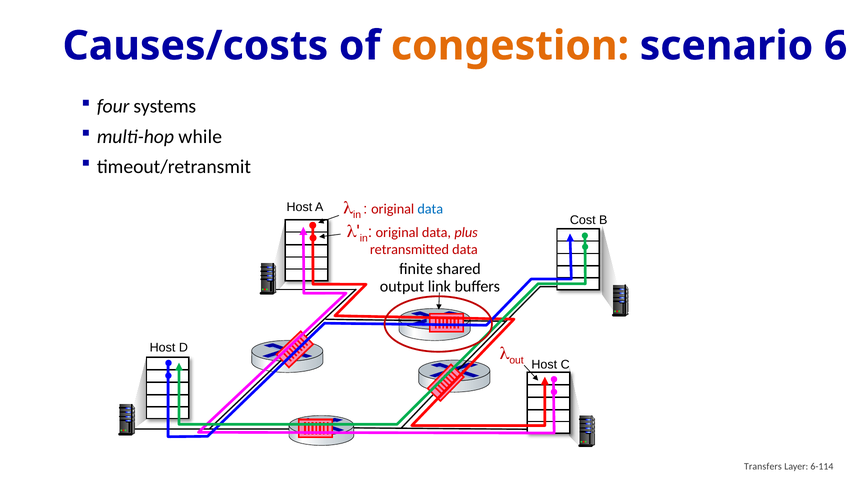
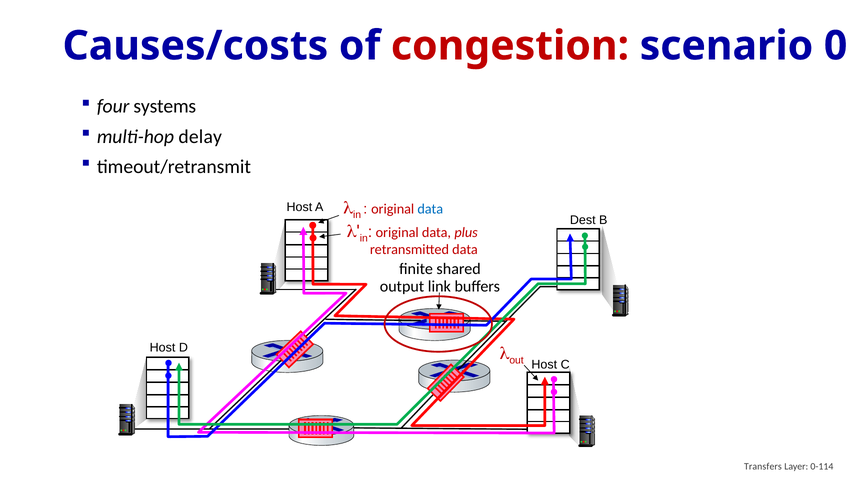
congestion colour: orange -> red (510, 46)
6: 6 -> 0 (836, 46)
while: while -> delay (200, 136)
Cost: Cost -> Dest (583, 220)
6-114: 6-114 -> 0-114 (822, 466)
